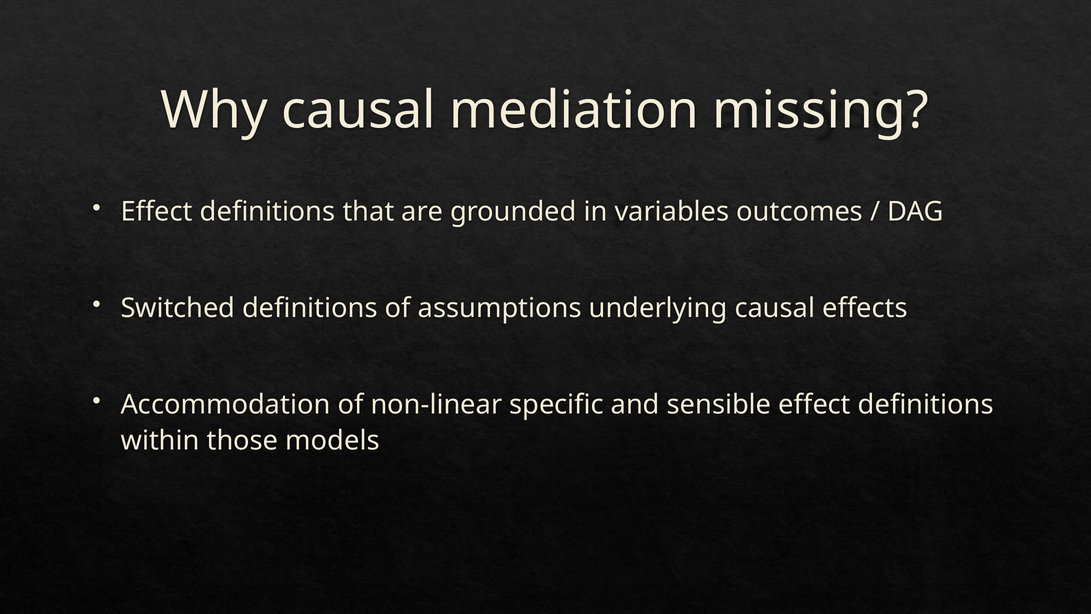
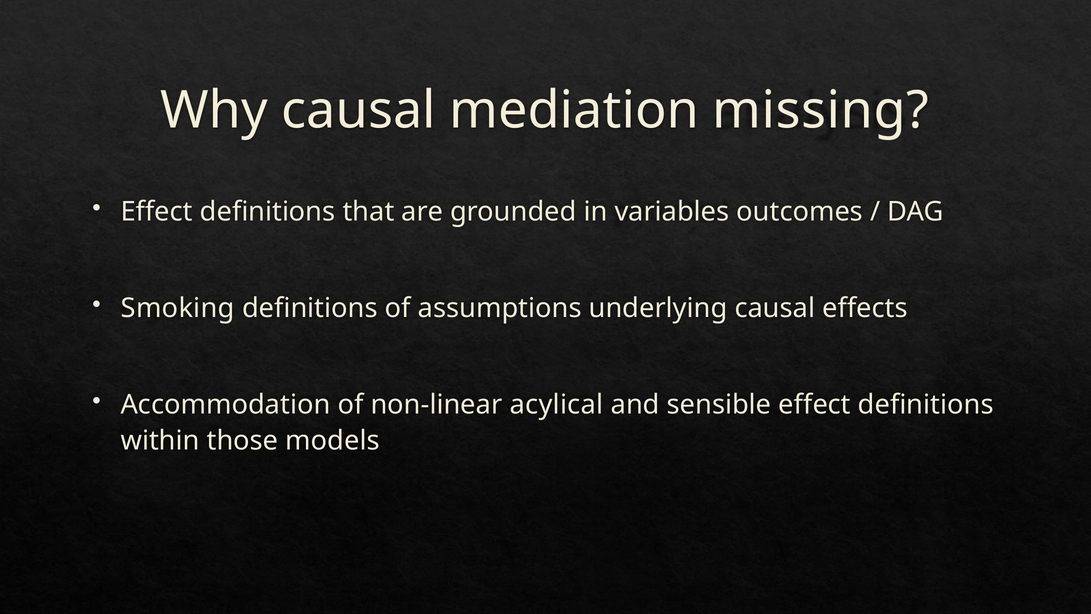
Switched: Switched -> Smoking (178, 308)
specific: specific -> acylical (556, 404)
